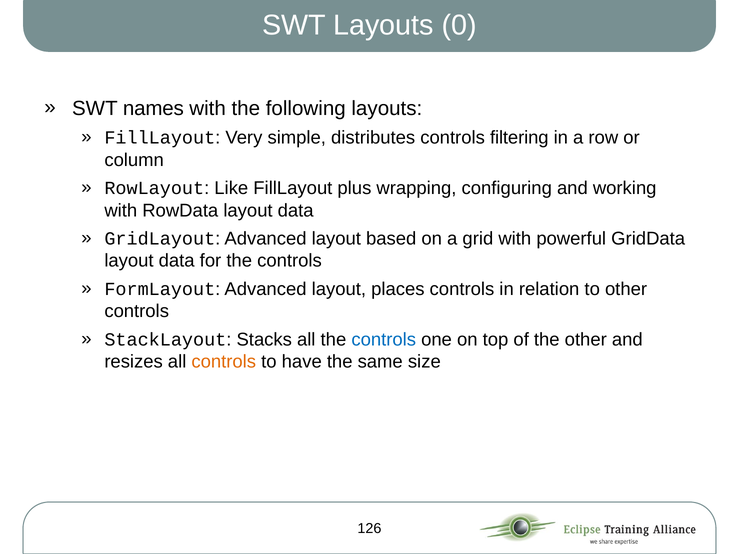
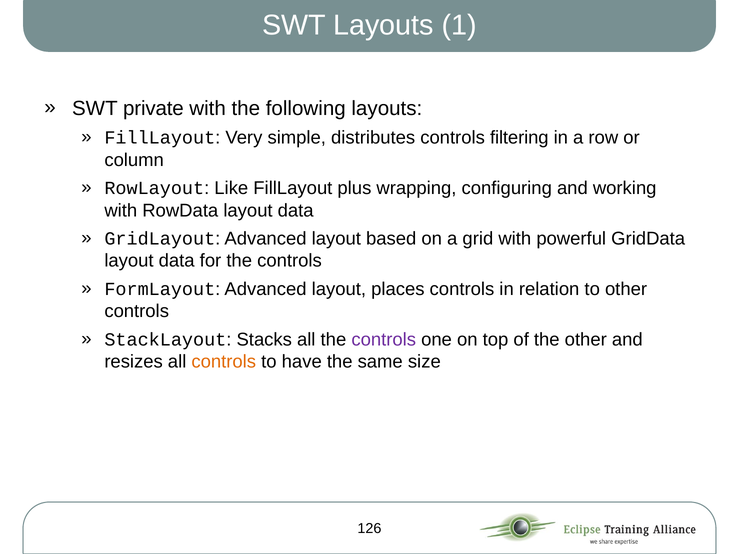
0: 0 -> 1 (459, 25)
names: names -> private (153, 108)
controls colour: blue -> purple (384, 340)
